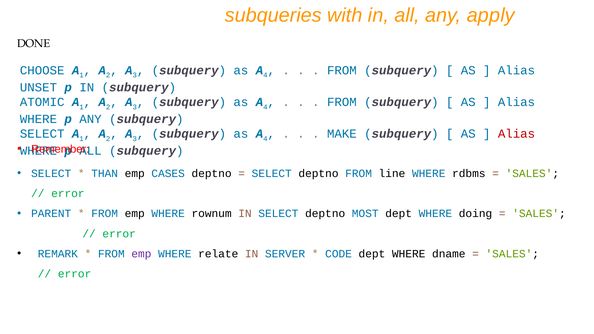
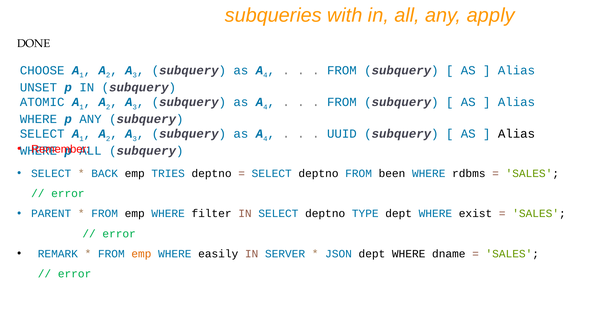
MAKE: MAKE -> UUID (342, 134)
Alias colour: red -> black (516, 134)
THAN: THAN -> BACK (105, 174)
CASES: CASES -> TRIES (168, 174)
line: line -> been (392, 174)
rownum: rownum -> filter (212, 214)
MOST: MOST -> TYPE (365, 214)
doing: doing -> exist (476, 214)
emp colour: purple -> orange (141, 254)
relate: relate -> easily (218, 254)
CODE: CODE -> JSON (339, 254)
